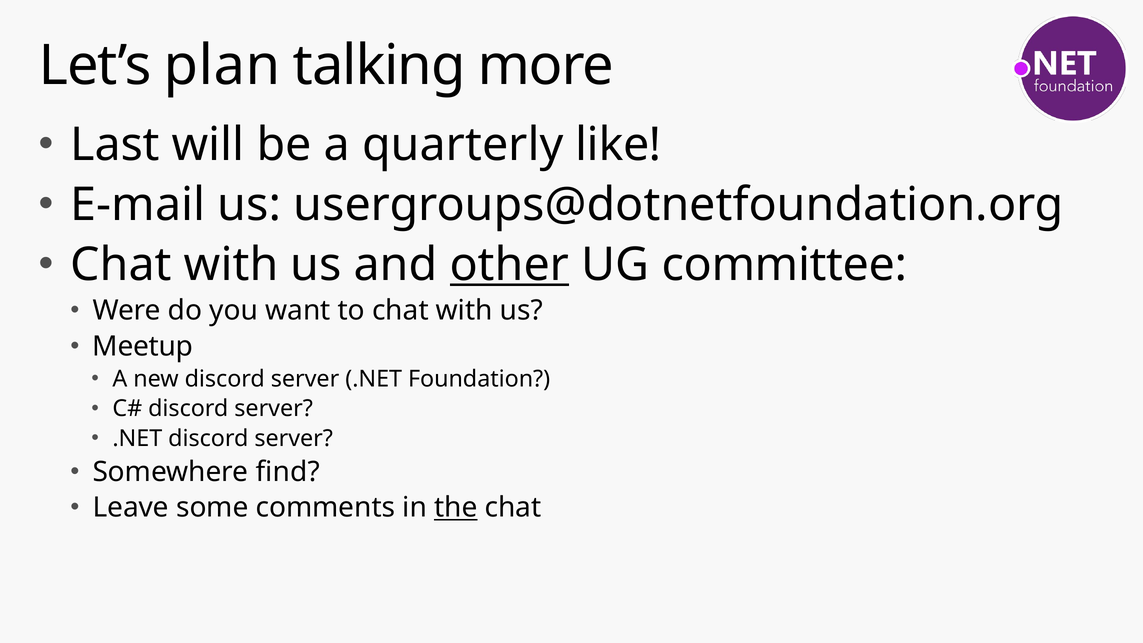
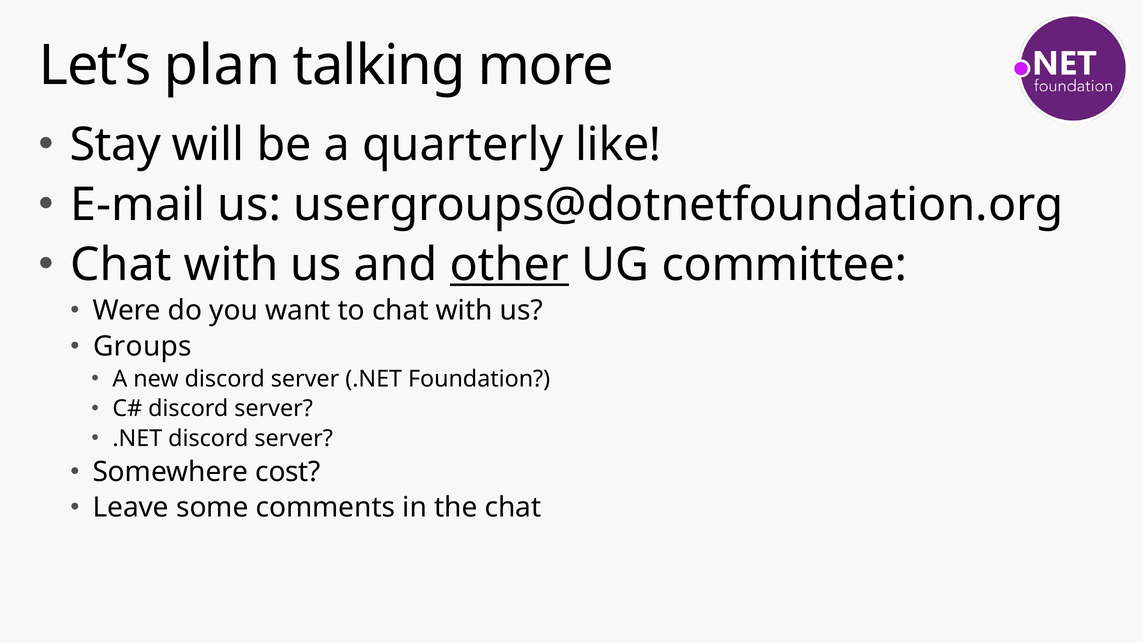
Last: Last -> Stay (115, 145)
Meetup: Meetup -> Groups (142, 346)
find: find -> cost (288, 472)
the underline: present -> none (456, 508)
